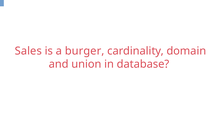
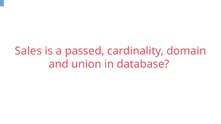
burger: burger -> passed (85, 51)
